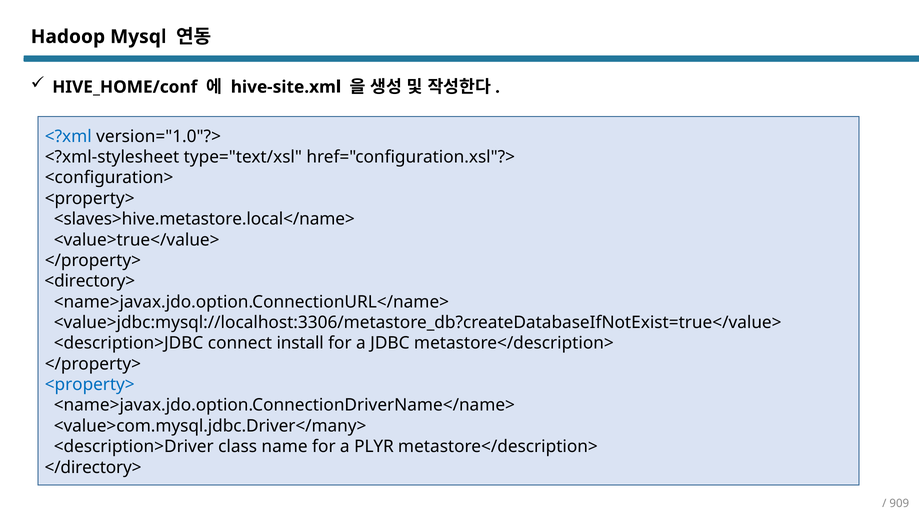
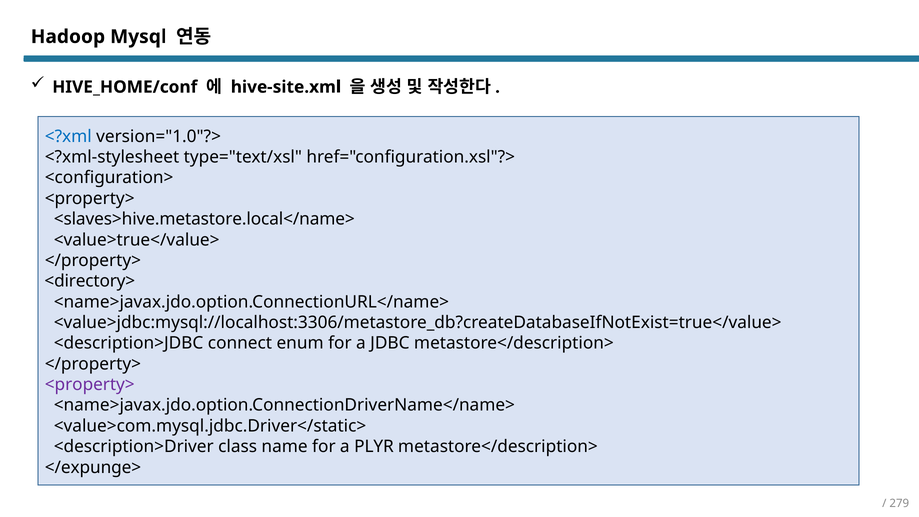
install: install -> enum (300, 343)
<property> colour: blue -> purple (90, 385)
<value>com.mysql.jdbc.Driver</many>: <value>com.mysql.jdbc.Driver</many> -> <value>com.mysql.jdbc.Driver</static> (210, 426)
</directory>: </directory> -> </expunge> (93, 467)
909: 909 -> 279 (899, 504)
